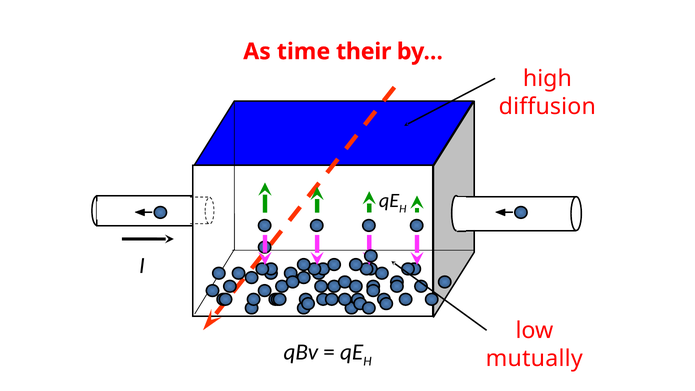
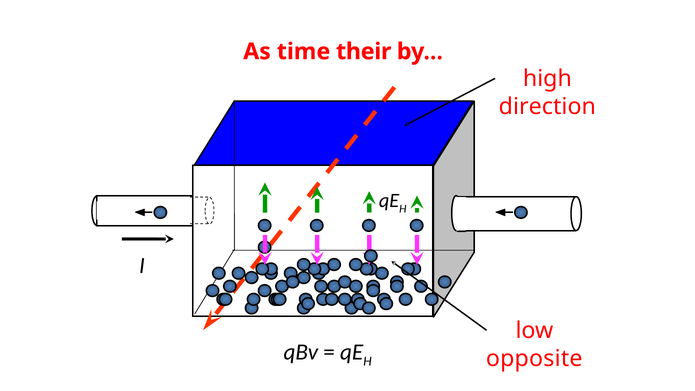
diffusion: diffusion -> direction (547, 106)
mutually: mutually -> opposite (534, 358)
